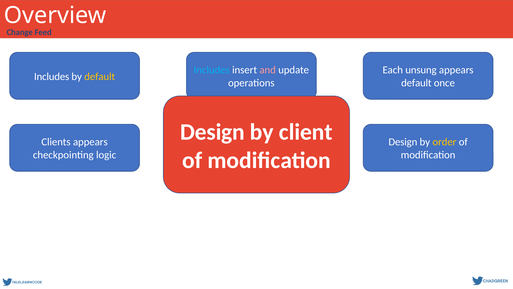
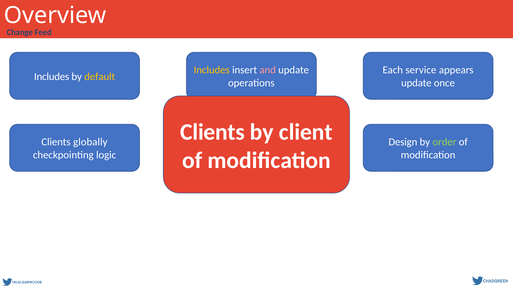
Includes colour: light blue -> yellow (212, 70)
unsung: unsung -> service (421, 70)
default: default -> update (416, 83)
Design: Design -> Clients (213, 132)
Clients appears: appears -> globally (90, 142)
order colour: yellow -> light green (444, 142)
